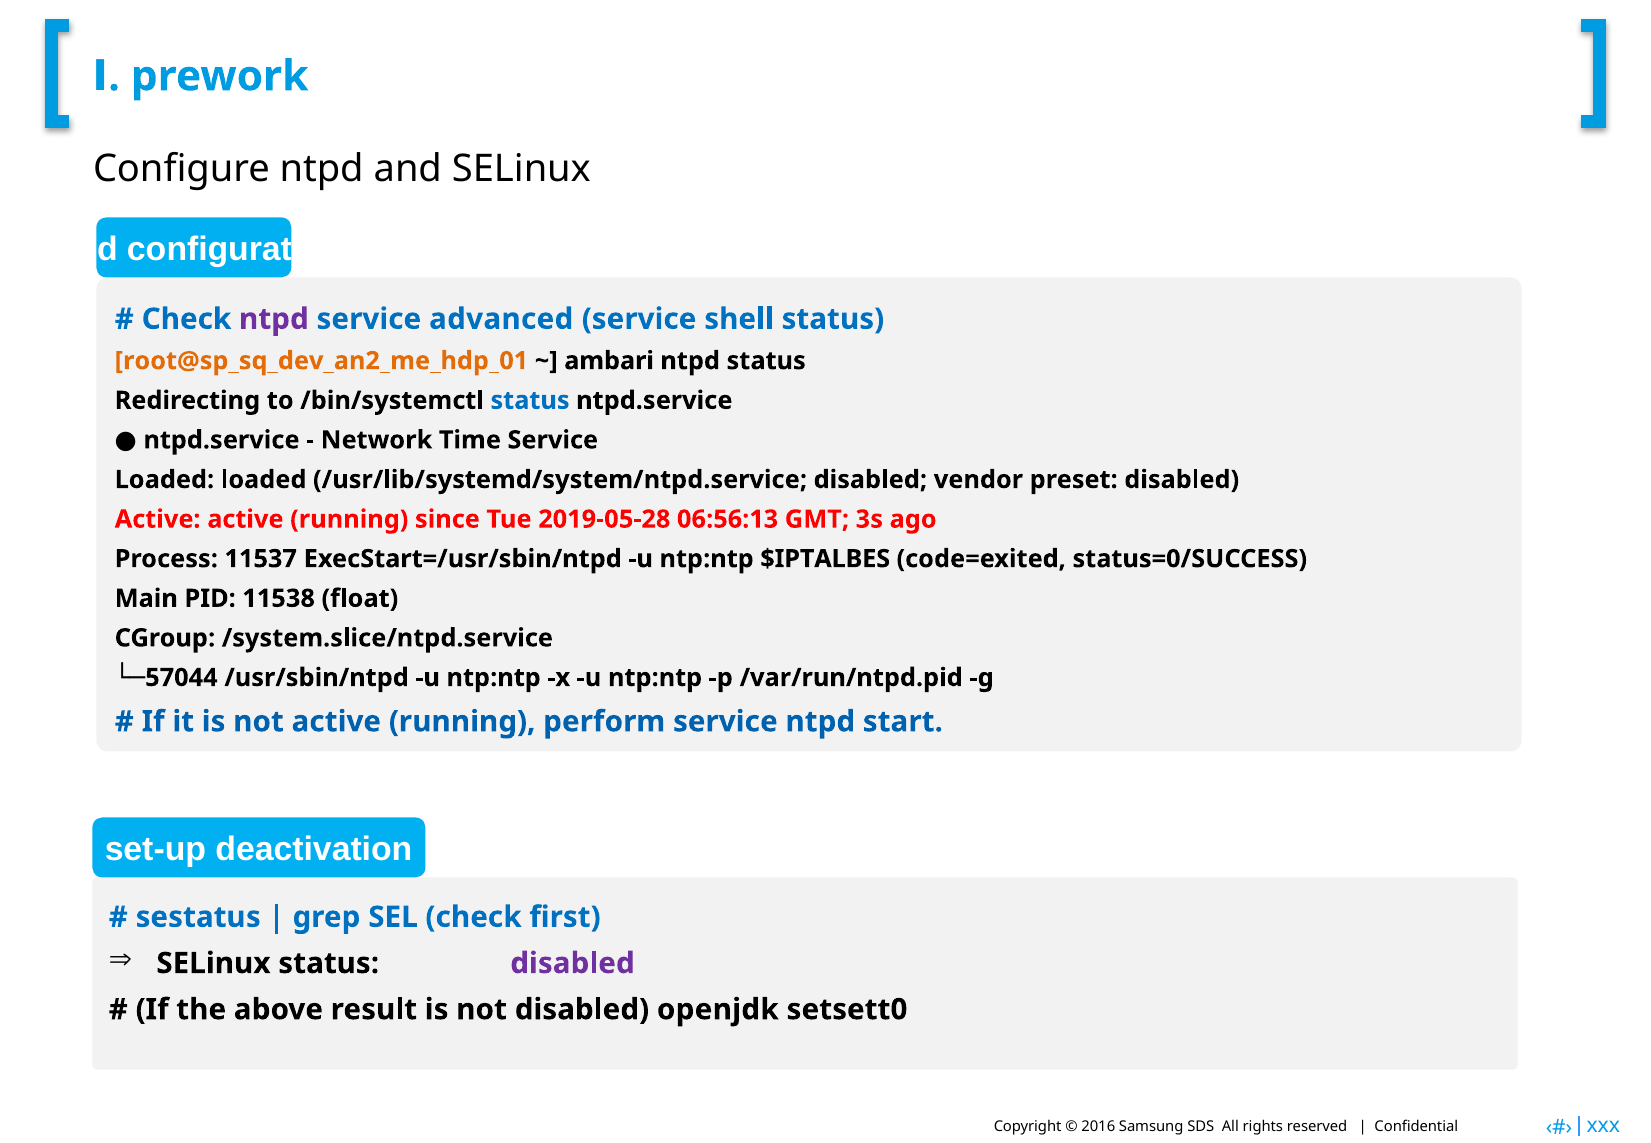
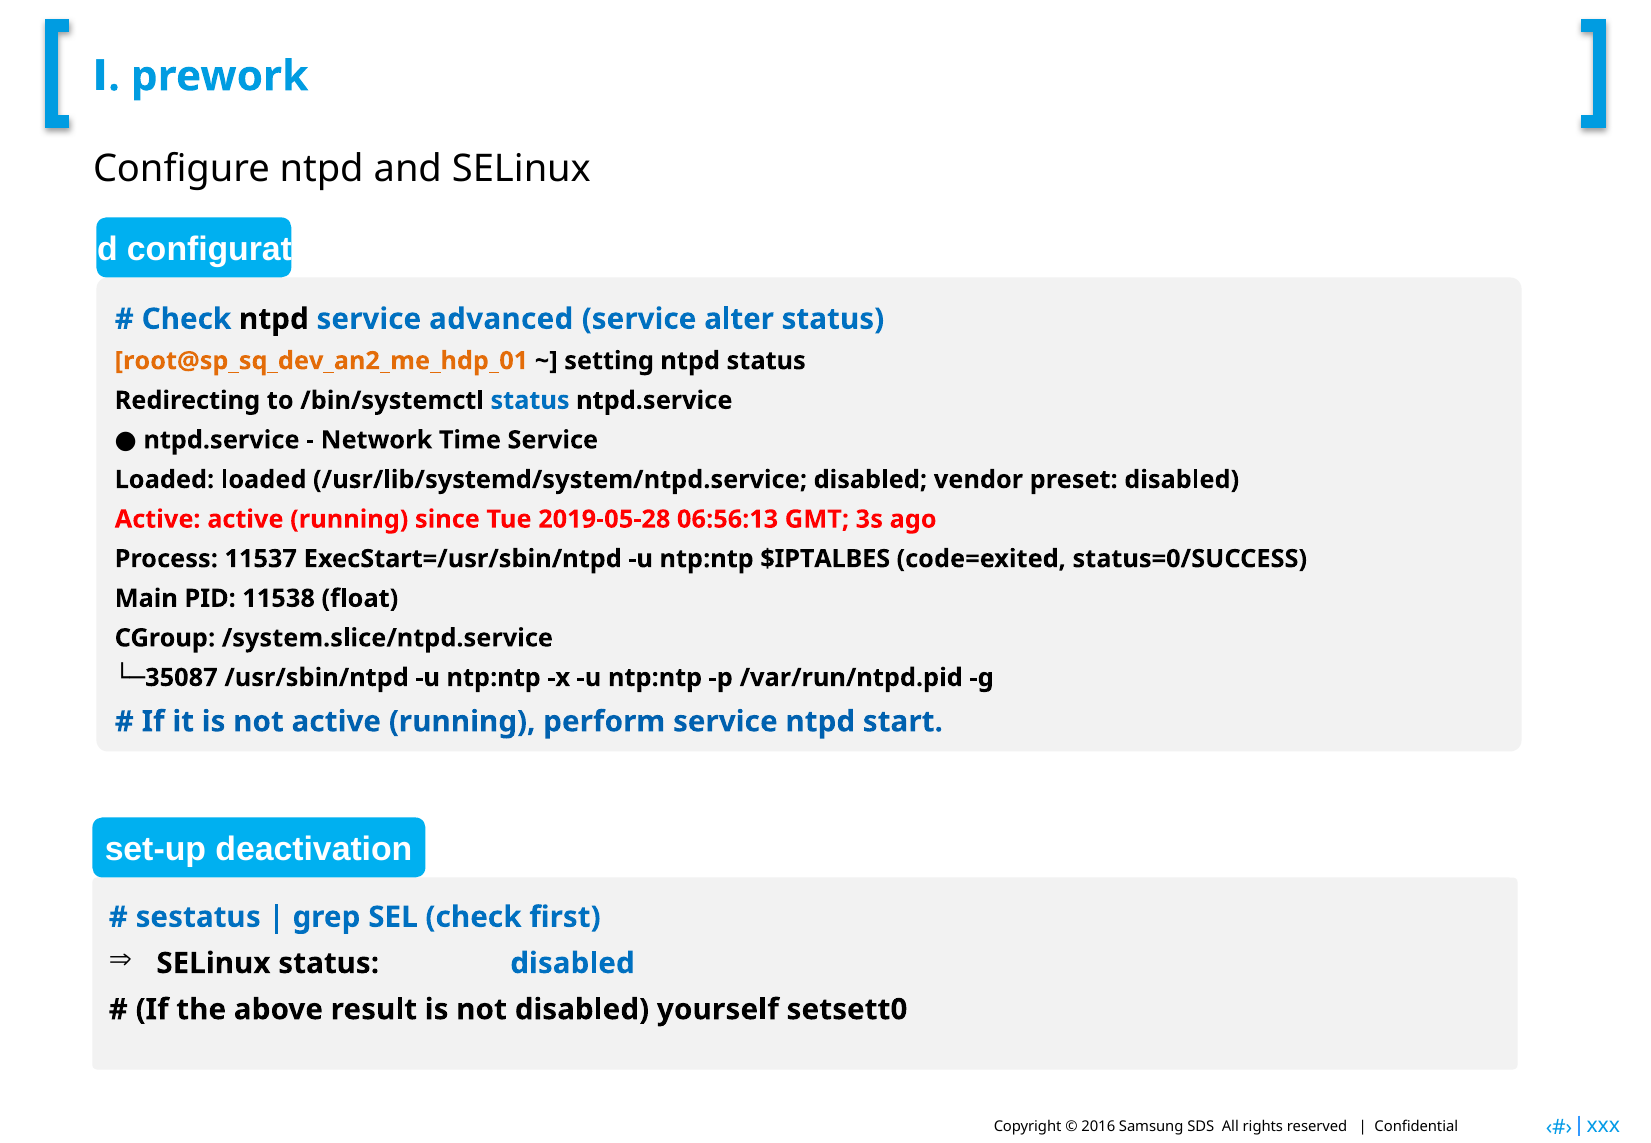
ntpd colour: purple -> black (274, 319)
shell: shell -> alter (739, 319)
ambari: ambari -> setting (609, 361)
57044: 57044 -> 35087 (181, 678)
disabled colour: purple -> blue (572, 963)
openjdk: openjdk -> yourself (718, 1009)
